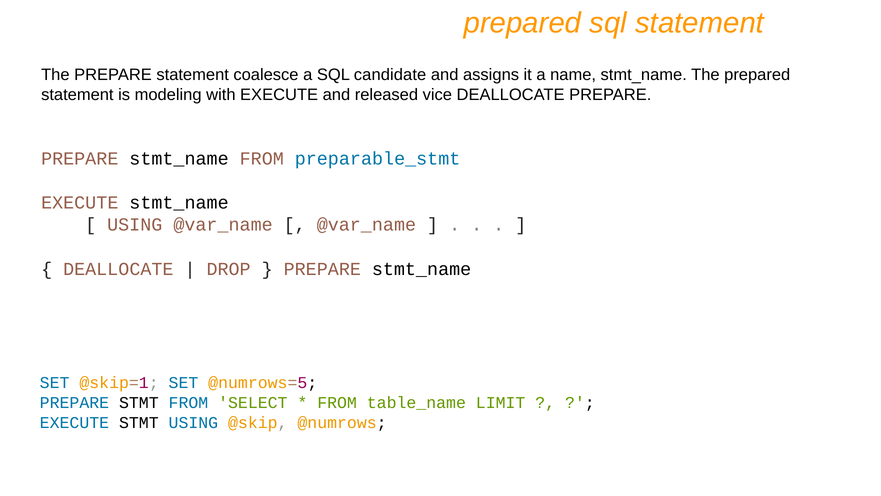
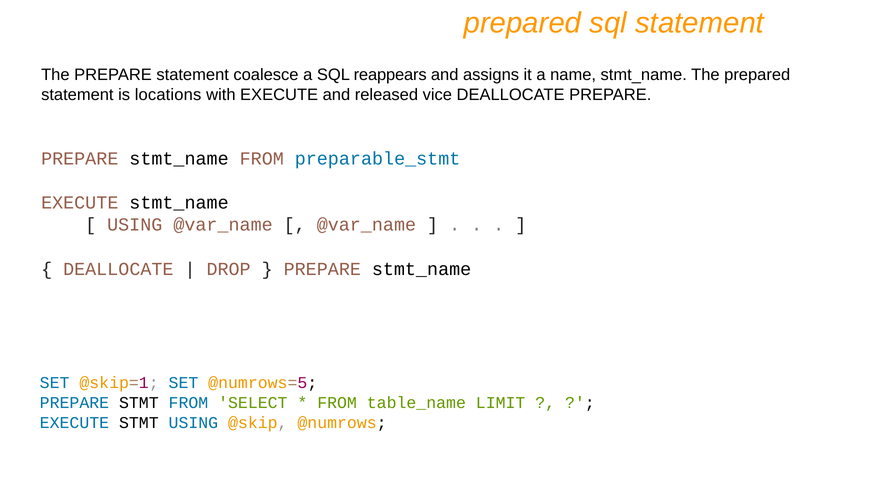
candidate: candidate -> reappears (390, 75)
modeling: modeling -> locations (168, 95)
